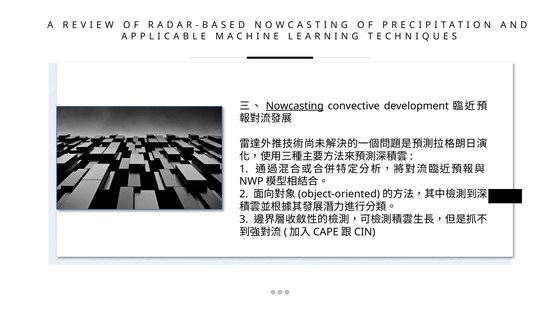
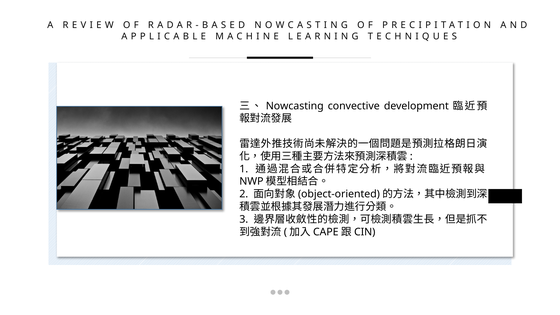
Nowcasting underline: present -> none (295, 106)
